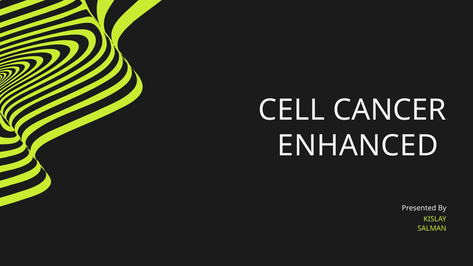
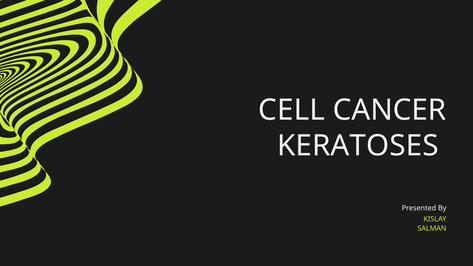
ENHANCED: ENHANCED -> KERATOSES (358, 146)
